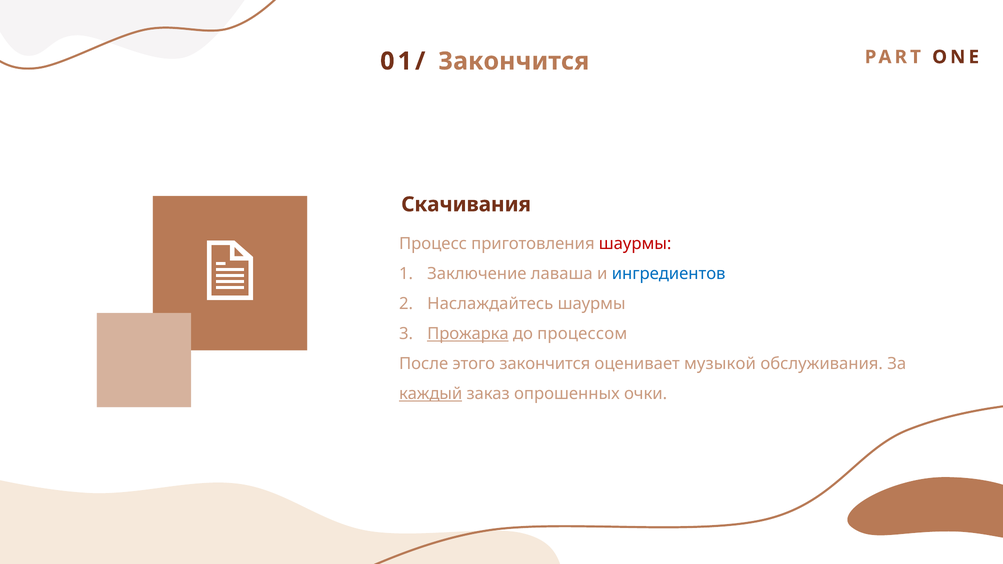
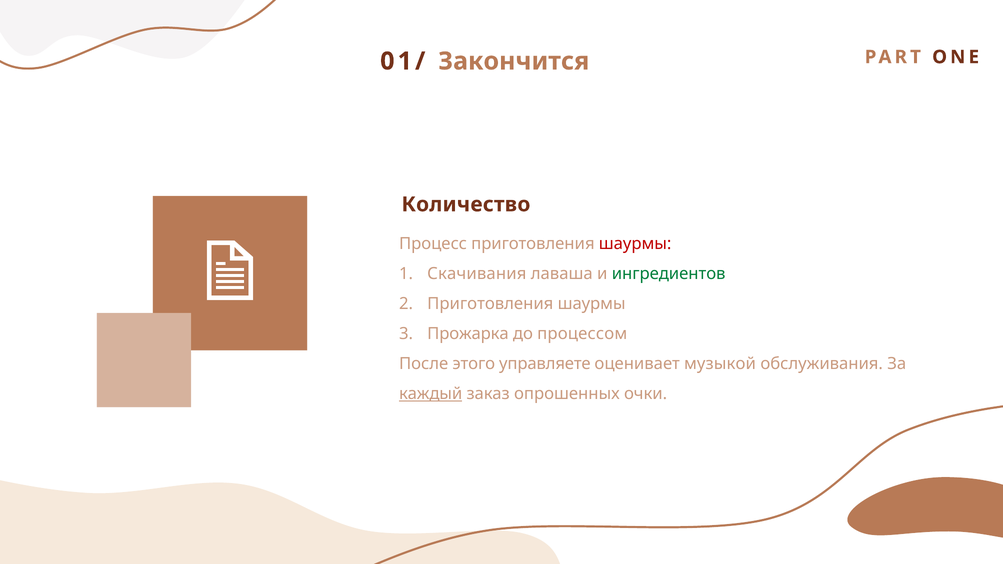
Скачивания: Скачивания -> Количество (466, 204)
Заключение: Заключение -> Скачивания (477, 274)
ингредиентов colour: blue -> green (669, 274)
Наслаждайтесь: Наслаждайтесь -> Приготовления (490, 304)
Прожарка underline: present -> none (468, 334)
этого закончится: закончится -> управляете (545, 364)
